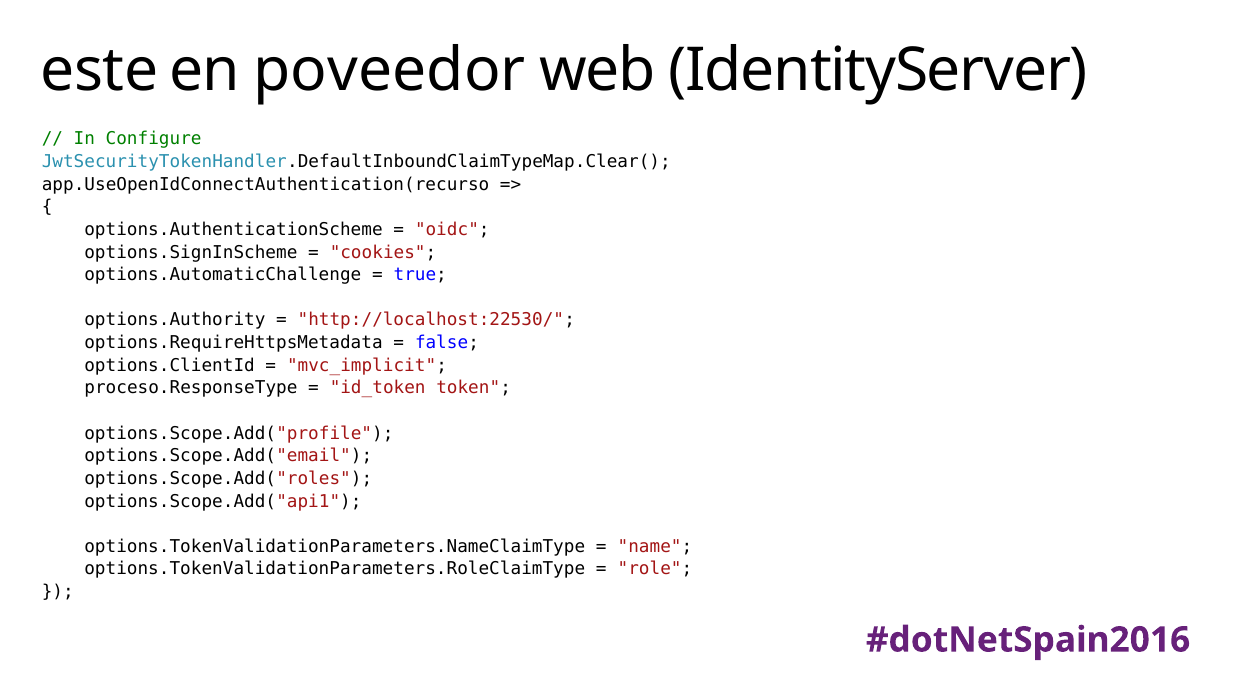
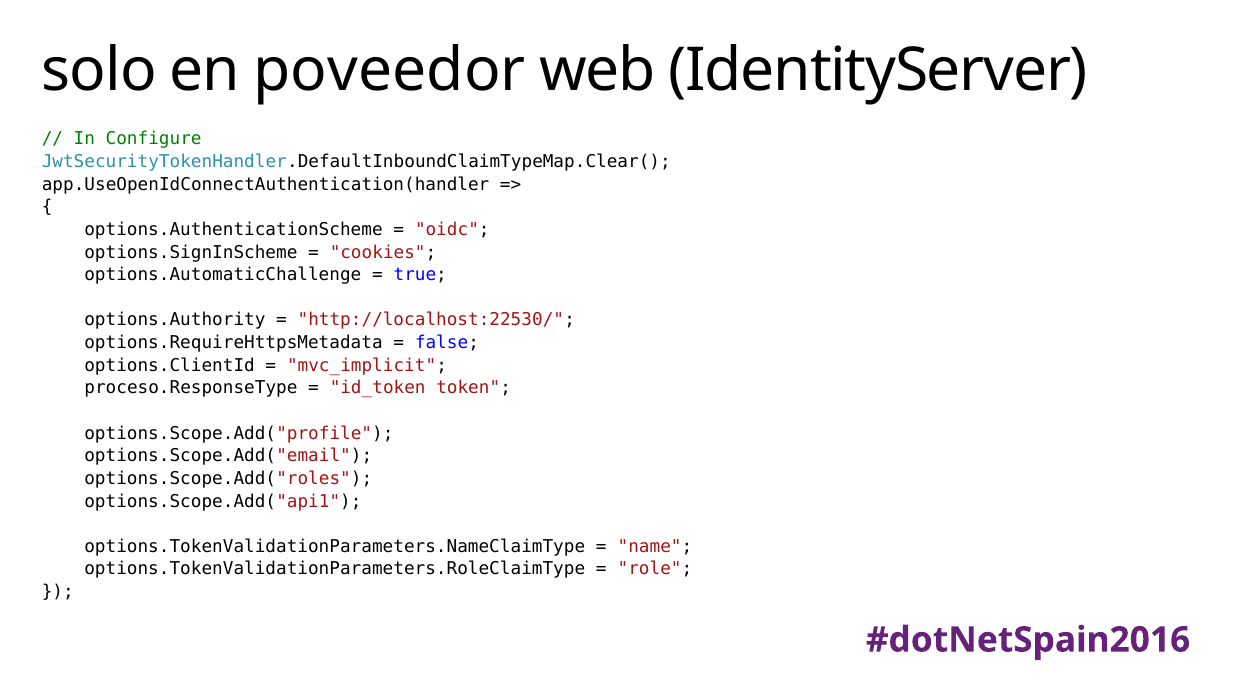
este: este -> solo (99, 71)
app.UseOpenIdConnectAuthentication(recurso: app.UseOpenIdConnectAuthentication(recurso -> app.UseOpenIdConnectAuthentication(handler (266, 184)
